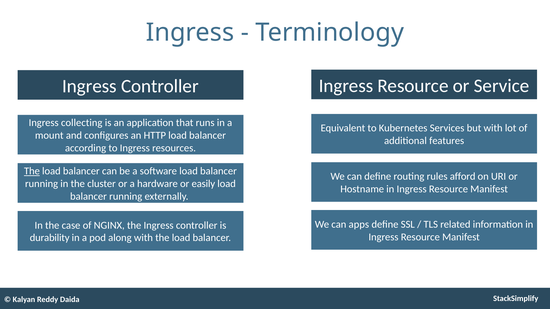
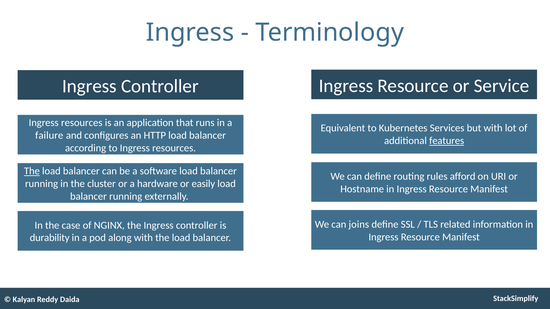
collecting: collecting -> resources (82, 123)
mount: mount -> failure (49, 136)
features underline: none -> present (447, 141)
apps: apps -> joins (359, 225)
